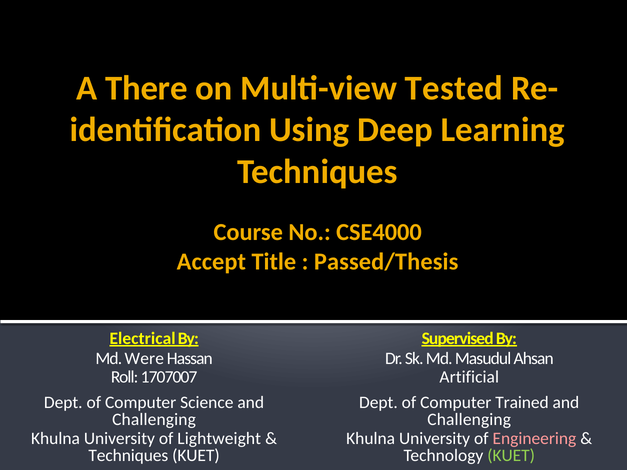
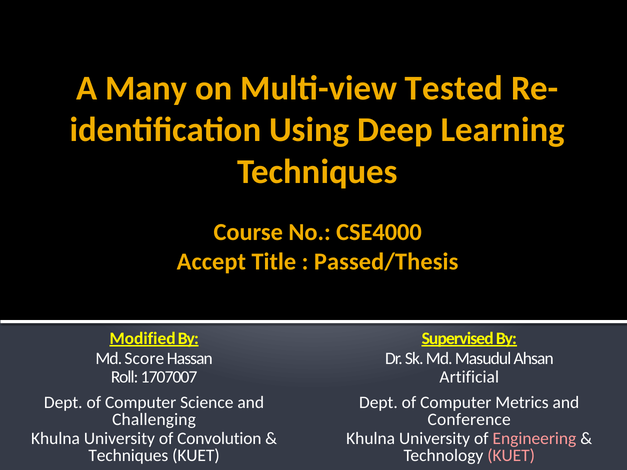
There: There -> Many (146, 88)
Electrical: Electrical -> Modified (143, 338)
Were: Were -> Score (144, 359)
Trained: Trained -> Metrics (522, 403)
Challenging: Challenging -> Conference (469, 420)
Lightweight: Lightweight -> Convolution (219, 439)
KUET colour: light green -> pink (511, 456)
